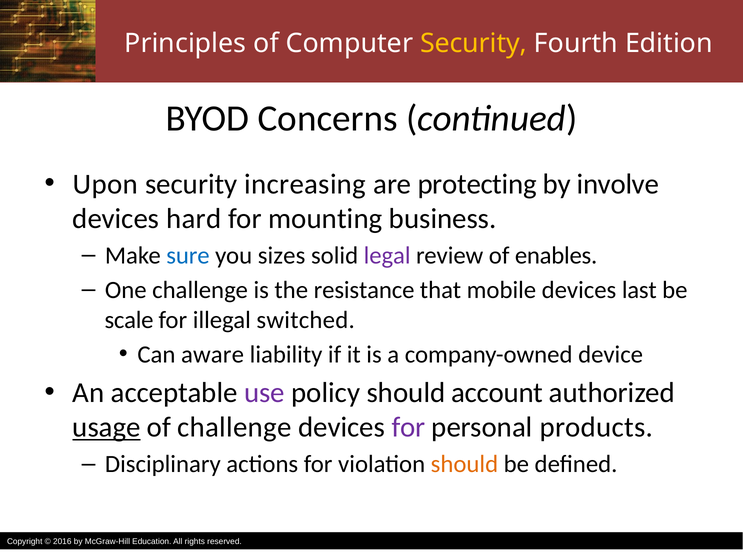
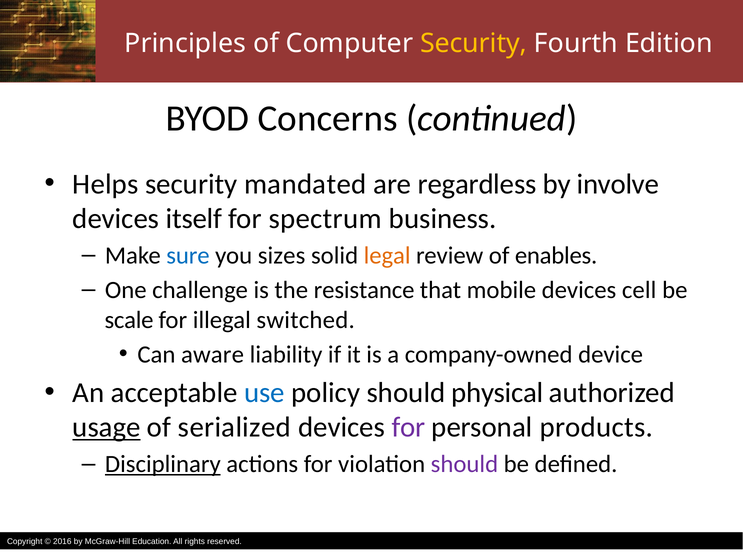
Upon: Upon -> Helps (105, 184)
increasing: increasing -> mandated (305, 184)
protecting: protecting -> regardless (477, 184)
hard: hard -> itself (194, 219)
mounting: mounting -> spectrum (325, 219)
legal colour: purple -> orange (387, 256)
last: last -> cell (639, 290)
use colour: purple -> blue (264, 393)
account: account -> physical (497, 393)
of challenge: challenge -> serialized (234, 428)
Disciplinary underline: none -> present (163, 465)
should colour: orange -> purple (464, 465)
